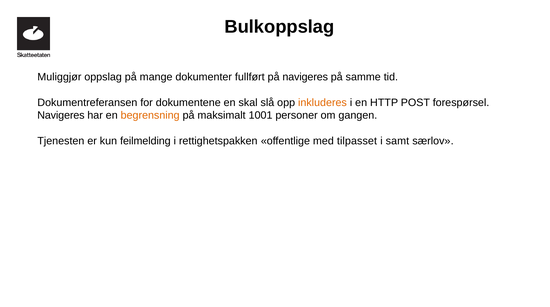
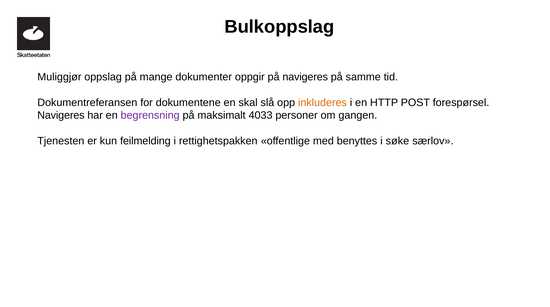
fullført: fullført -> oppgir (250, 77)
begrensning colour: orange -> purple (150, 115)
1001: 1001 -> 4033 (261, 115)
tilpasset: tilpasset -> benyttes (357, 141)
samt: samt -> søke (397, 141)
